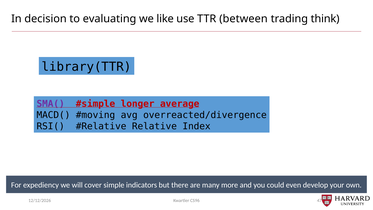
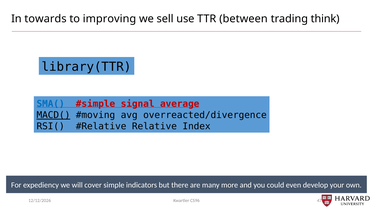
decision: decision -> towards (45, 19)
evaluating: evaluating -> improving (109, 19)
like: like -> sell (165, 19)
SMA( colour: purple -> blue (51, 104)
longer: longer -> signal (138, 104)
MACD( underline: none -> present (53, 115)
